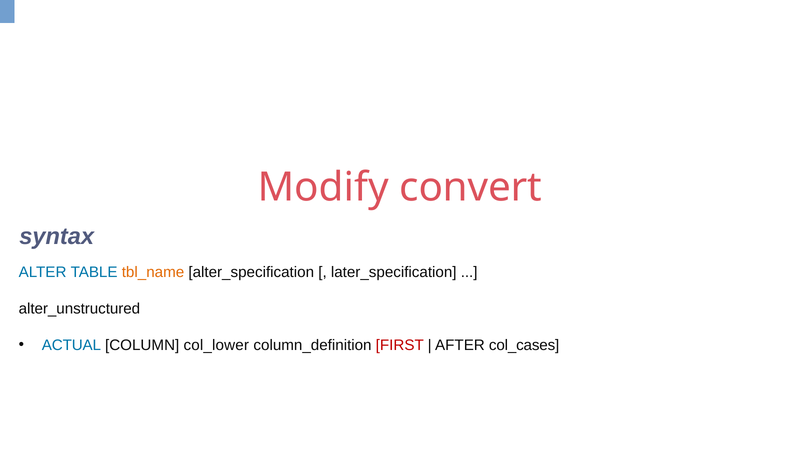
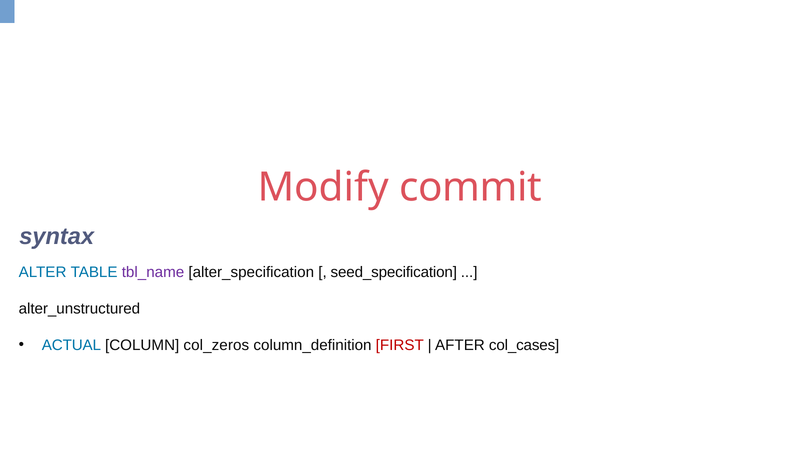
convert: convert -> commit (471, 187)
tbl_name colour: orange -> purple (153, 272)
later_specification: later_specification -> seed_specification (394, 272)
col_lower: col_lower -> col_zeros (216, 345)
